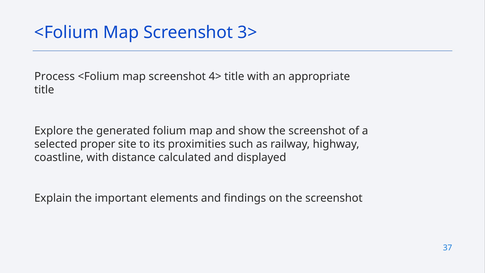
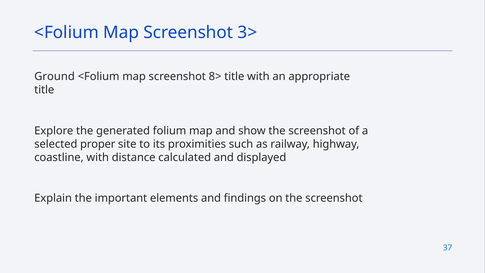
Process: Process -> Ground (55, 76)
4>: 4> -> 8> (215, 76)
